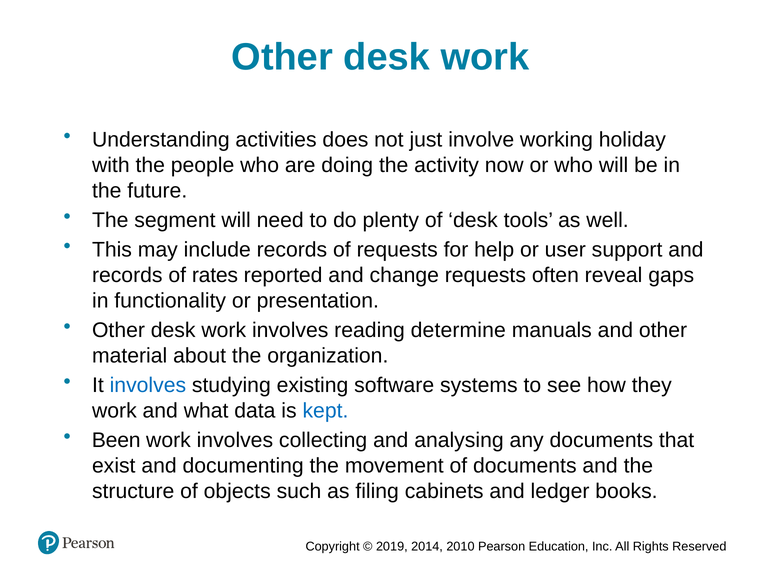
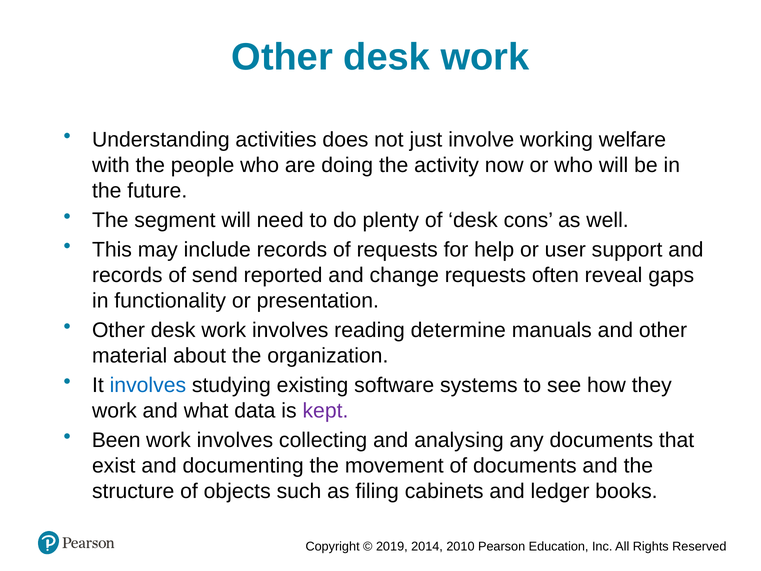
holiday: holiday -> welfare (632, 140)
tools: tools -> cons (528, 220)
rates: rates -> send (215, 275)
kept colour: blue -> purple (325, 410)
